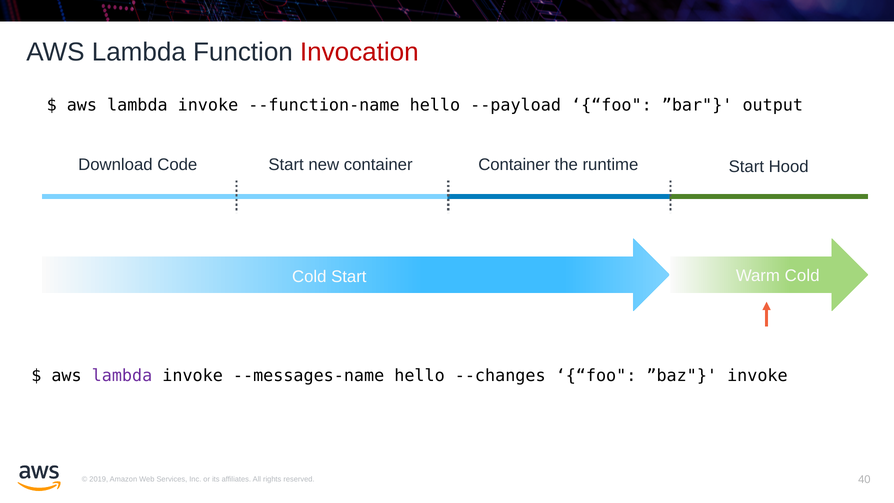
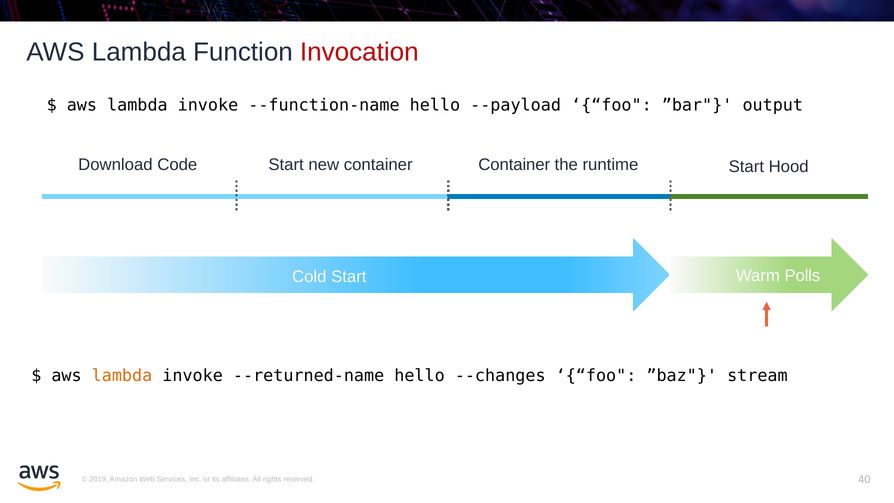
Warm Cold: Cold -> Polls (802, 276)
lambda colour: purple -> orange (122, 376)
--messages-name: --messages-name -> --returned-name (309, 376)
”baz invoke: invoke -> stream (757, 376)
